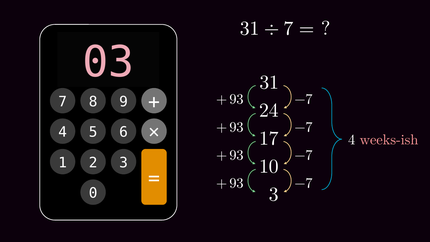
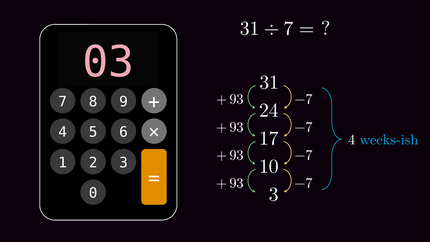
weeks-ish colour: pink -> light blue (389, 140)
